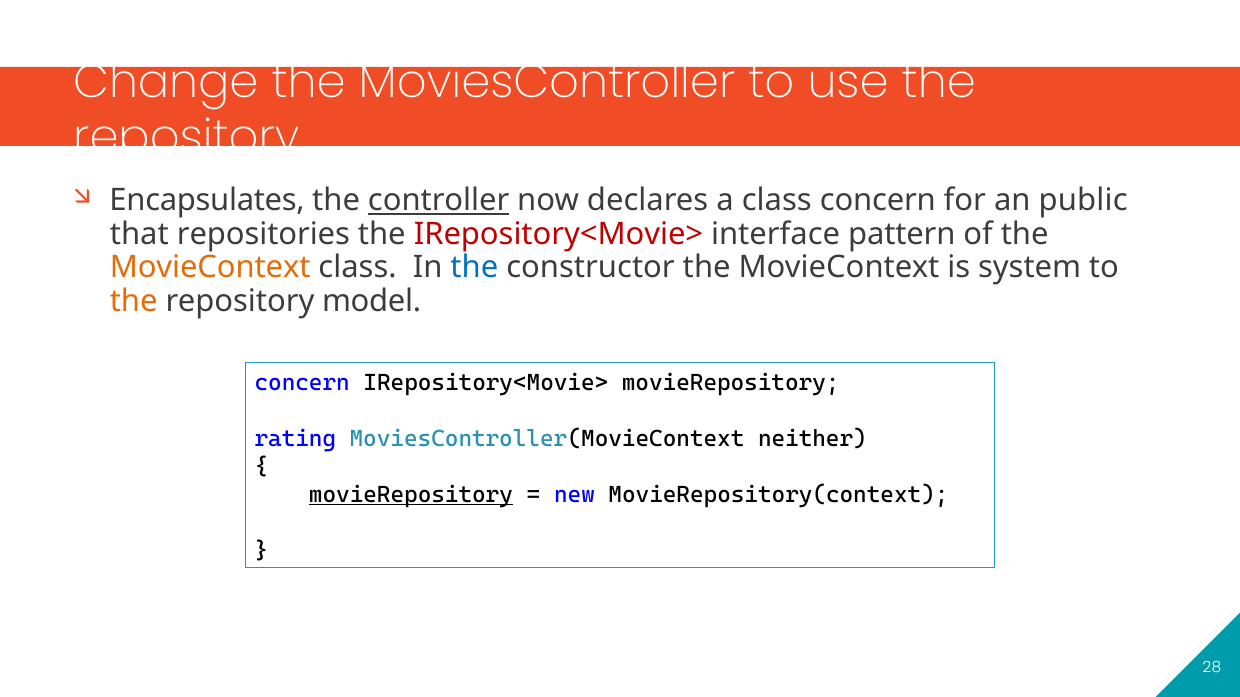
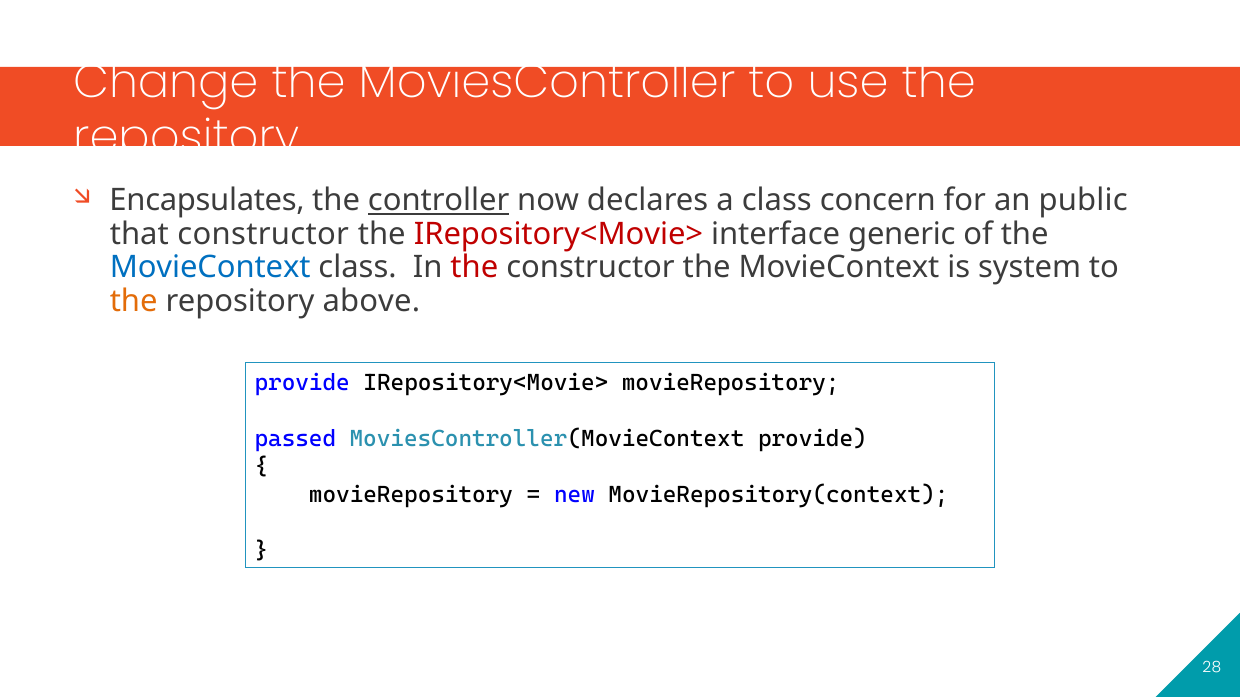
that repositories: repositories -> constructor (263, 234)
pattern: pattern -> generic (902, 234)
MovieContext colour: orange -> blue (210, 268)
the colour: blue -> red (474, 268)
model: model -> above (371, 301)
concern: concern -> provide (302, 383)
rating: rating -> passed (295, 439)
MoviesController(MovieContext neither: neither -> provide (812, 439)
movieRepository underline: present -> none (411, 495)
